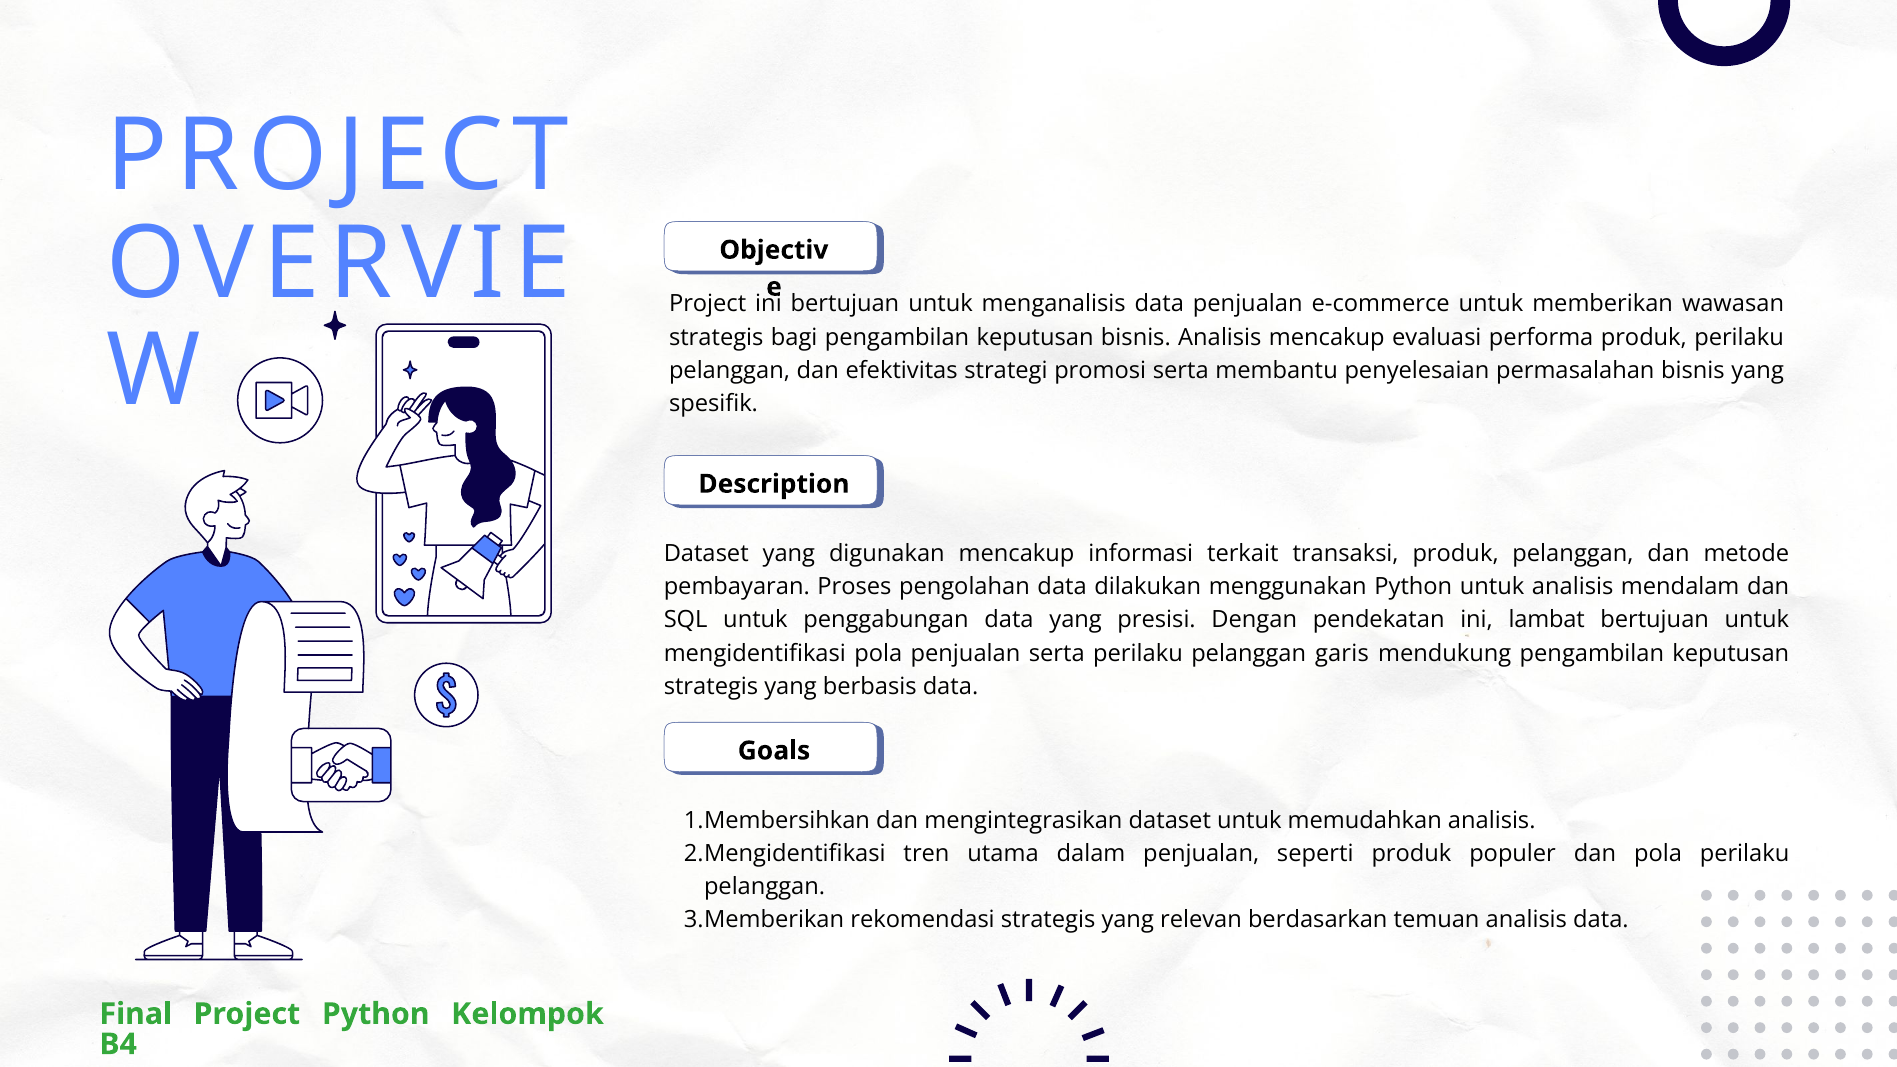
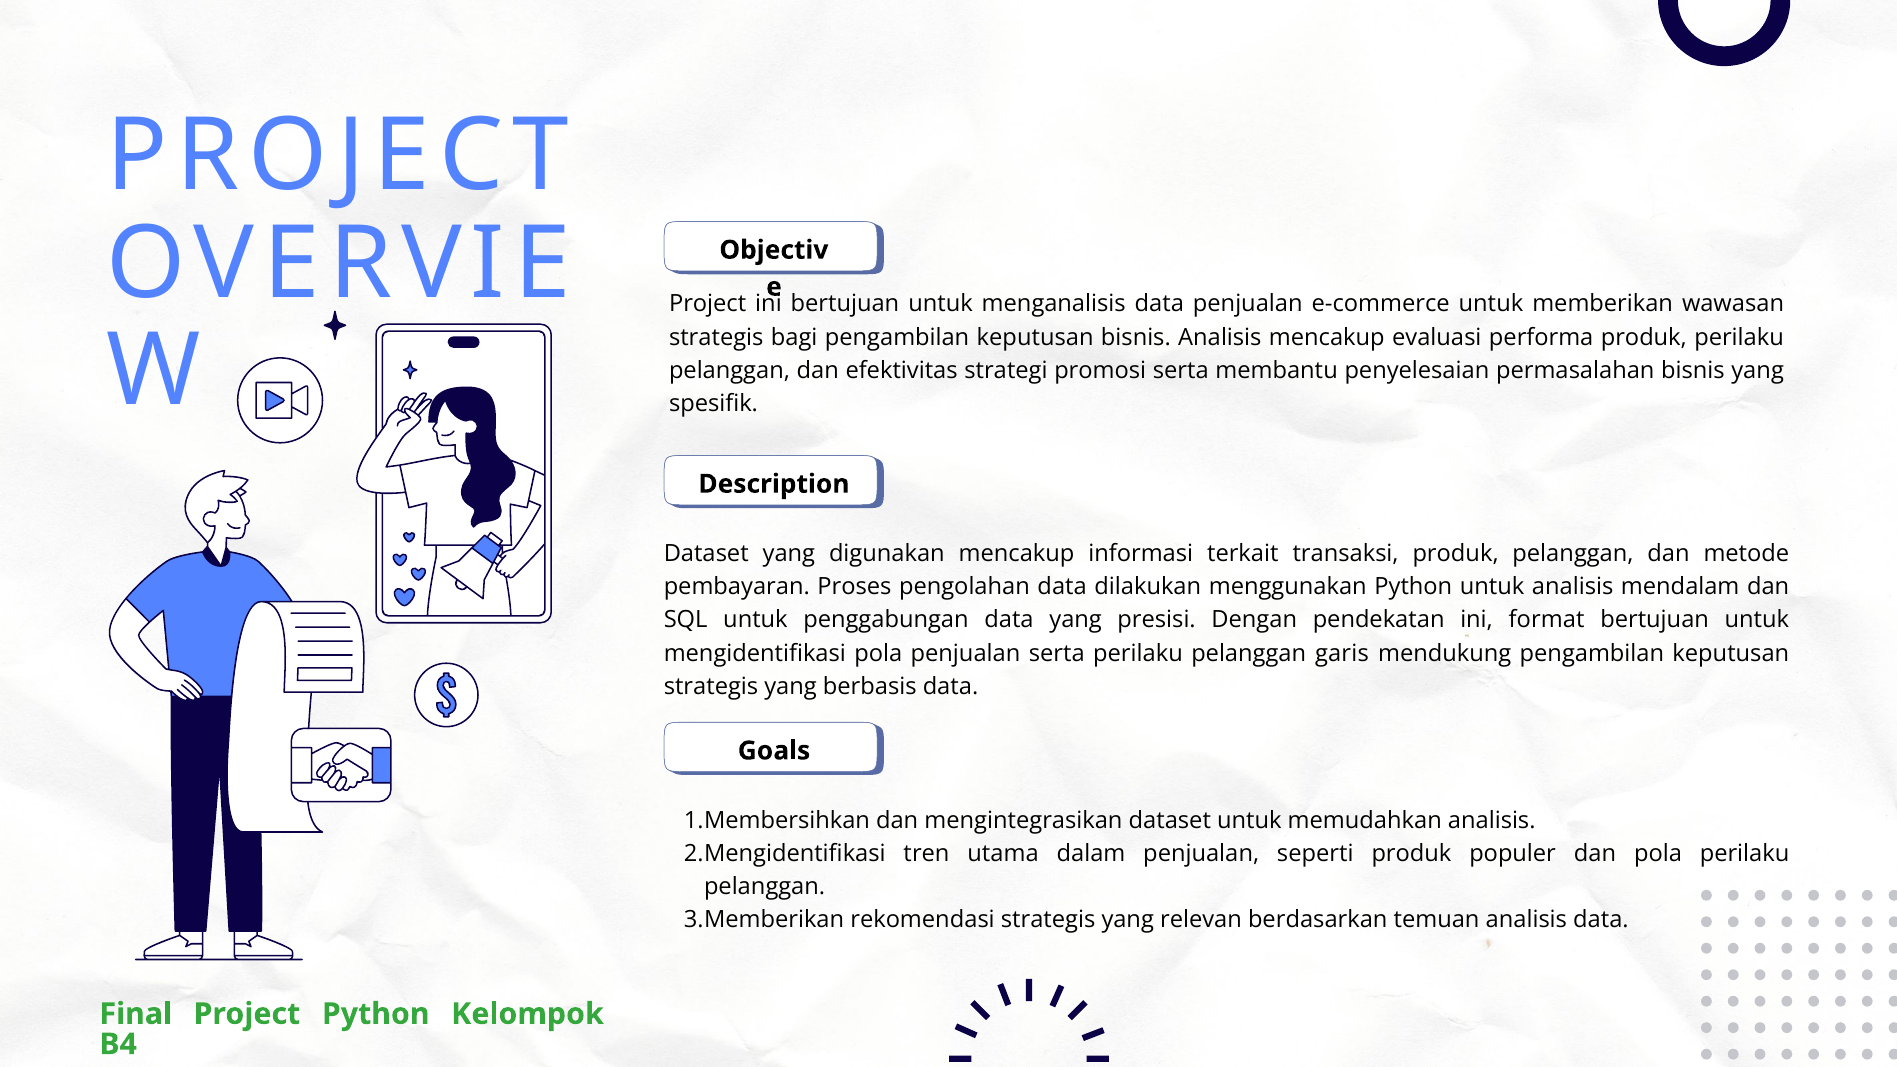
lambat: lambat -> format (1547, 620)
